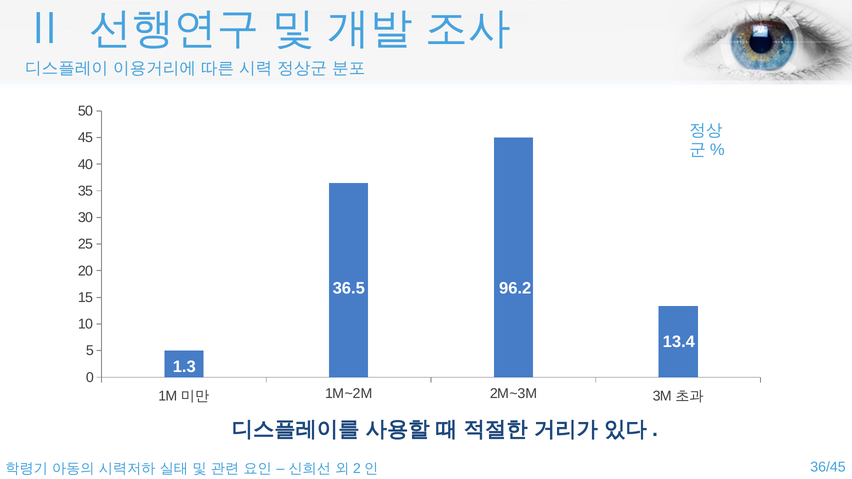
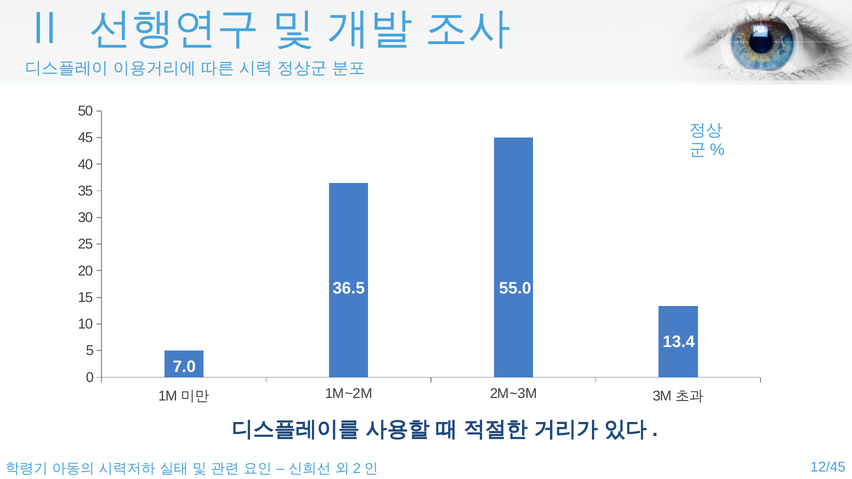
96.2: 96.2 -> 55.0 (515, 288)
1.3: 1.3 -> 7.0 (184, 367)
36/45: 36/45 -> 12/45 (828, 467)
